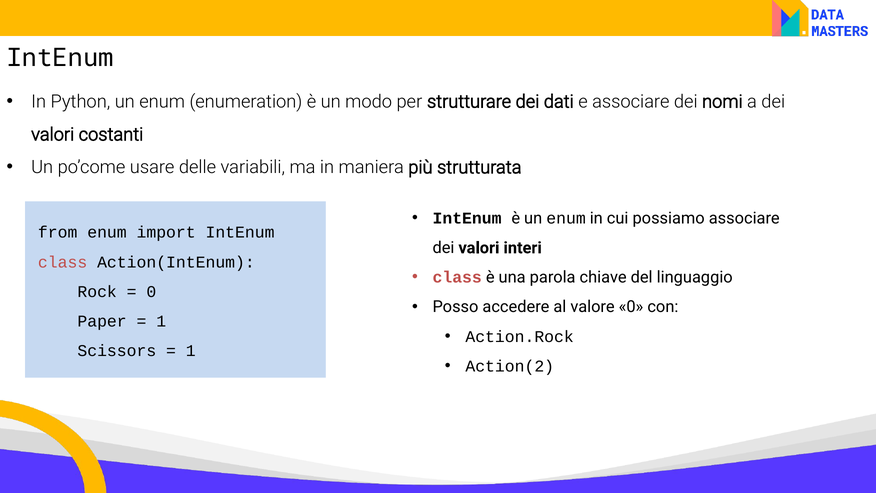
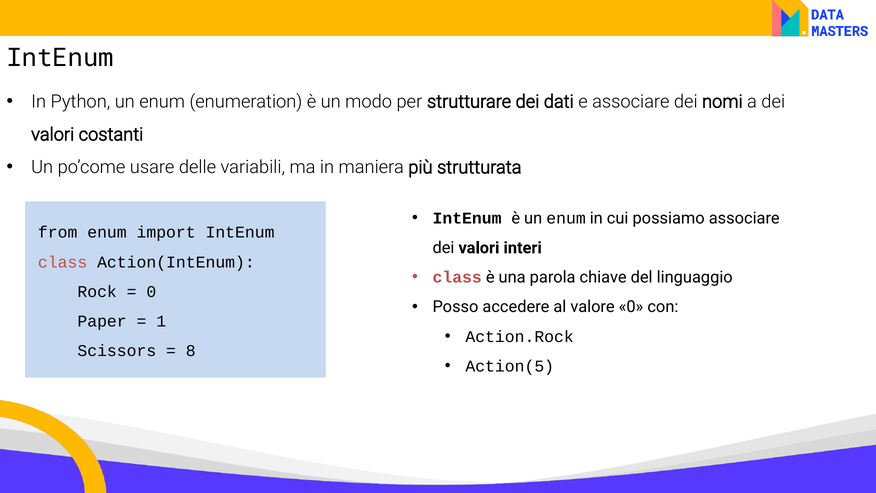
1: 1 -> 8 (191, 351)
Action(2: Action(2 -> Action(5 (510, 366)
